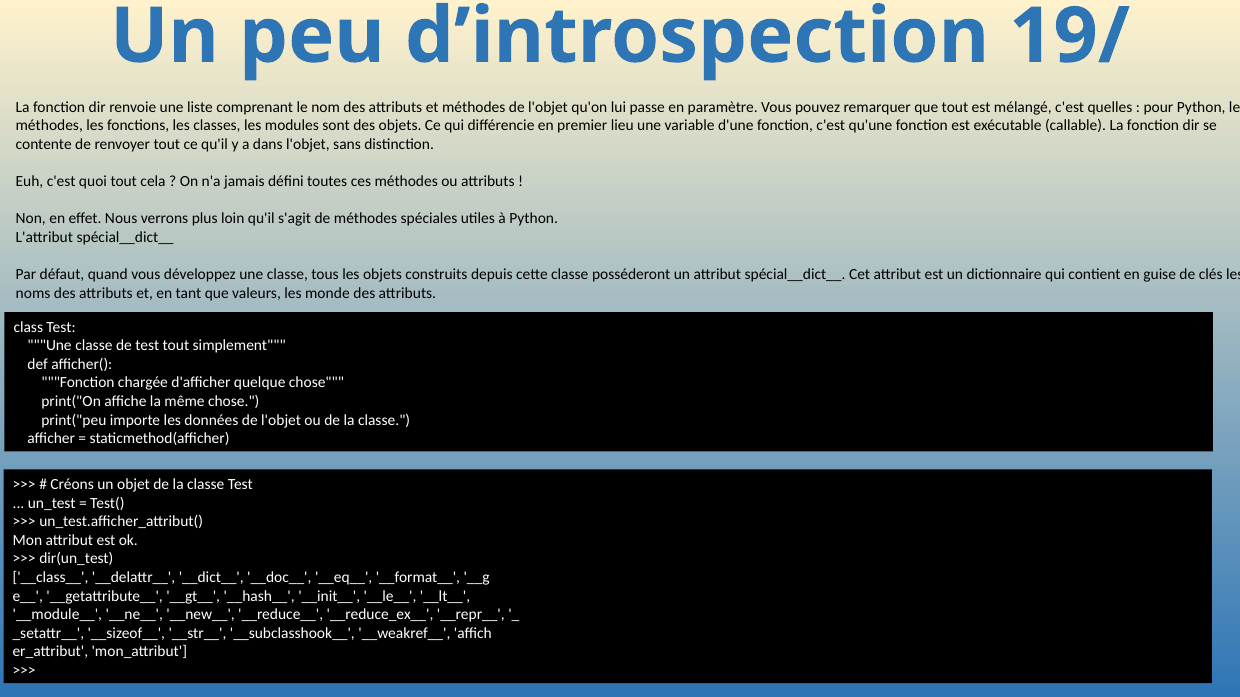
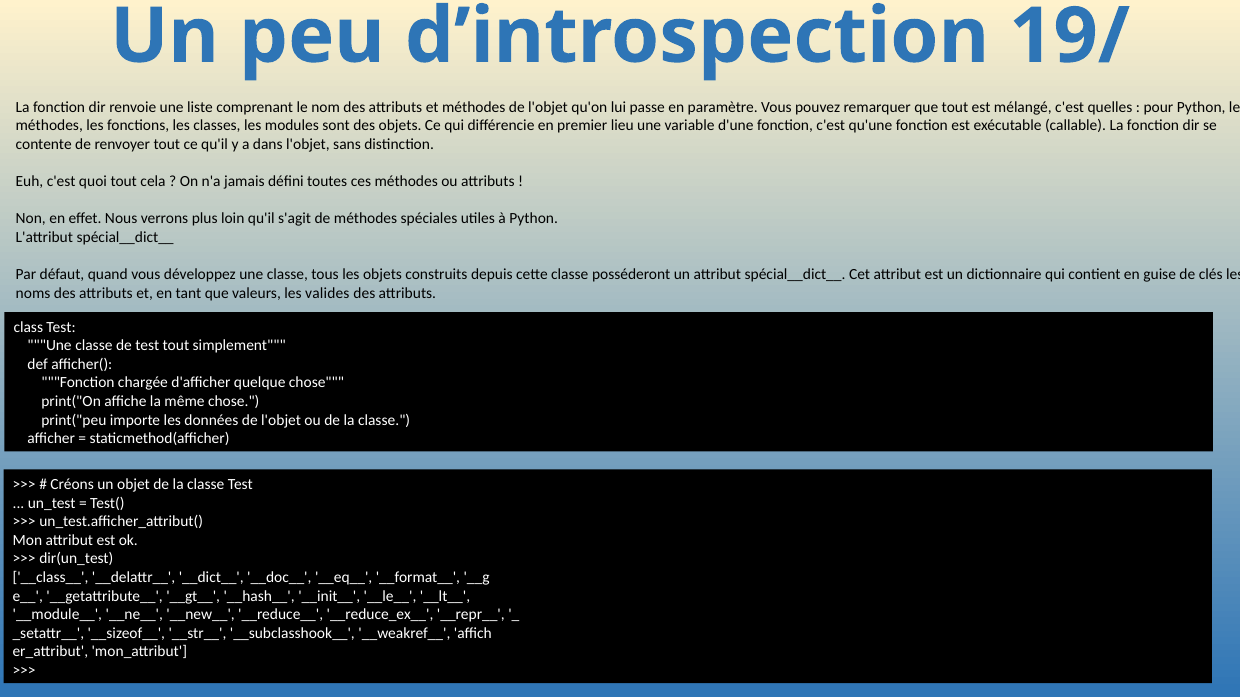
monde: monde -> valides (327, 293)
